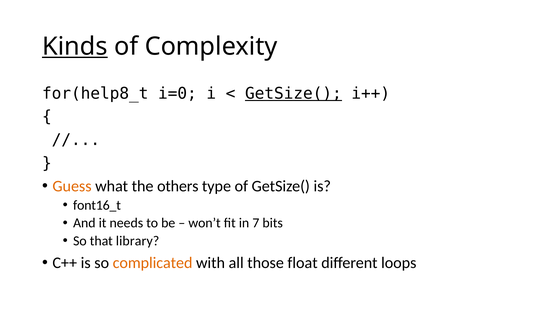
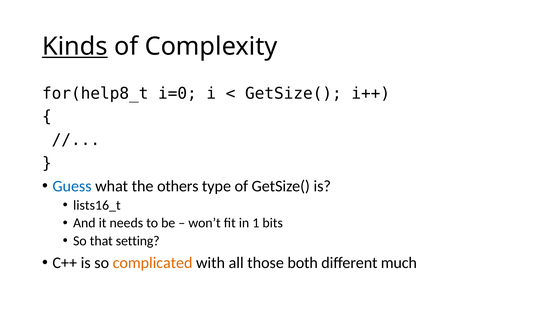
GetSize( underline: present -> none (294, 93)
Guess colour: orange -> blue (72, 186)
font16_t: font16_t -> lists16_t (97, 205)
7: 7 -> 1 (256, 223)
library: library -> setting (138, 240)
float: float -> both (303, 262)
loops: loops -> much (399, 262)
